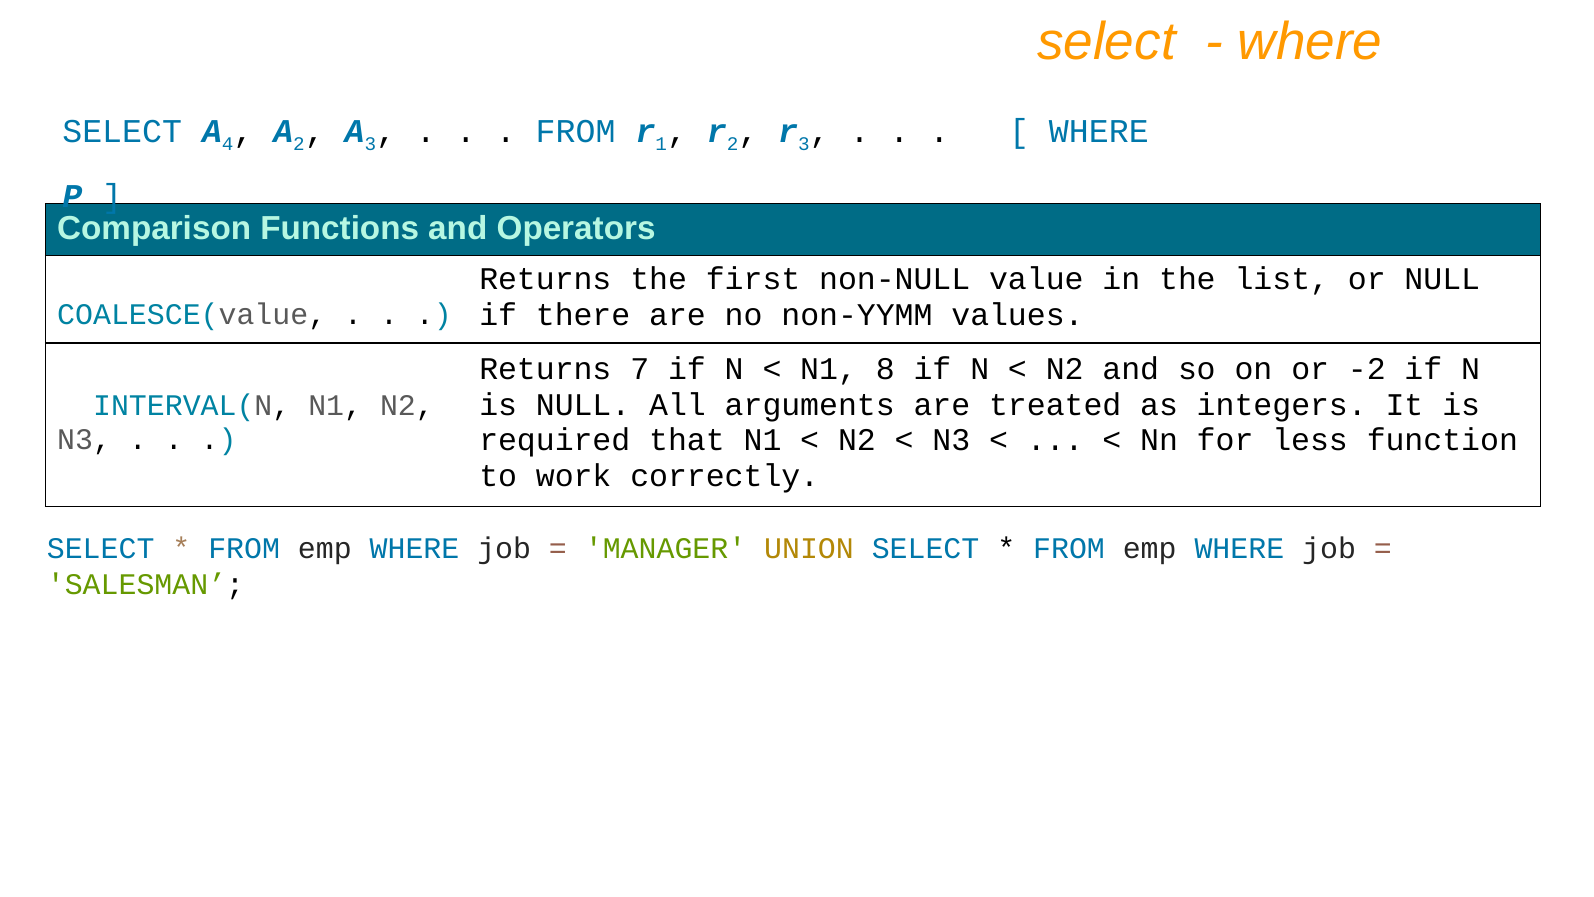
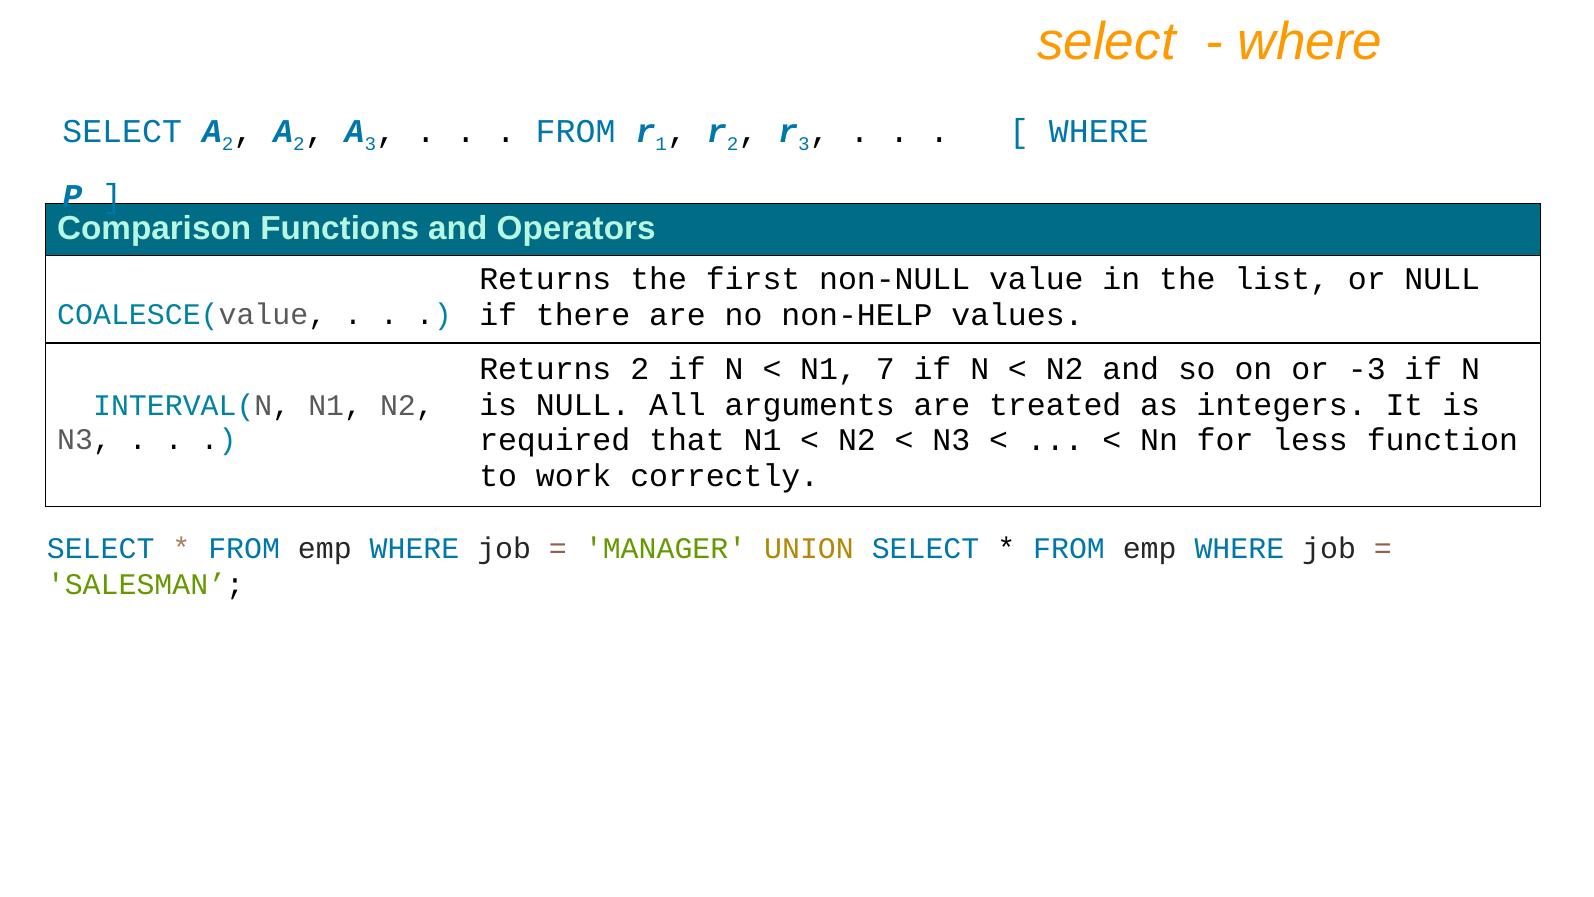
4: 4 -> 2 (228, 145)
non-YYMM: non-YYMM -> non-HELP (857, 315)
Returns 7: 7 -> 2 (640, 369)
8: 8 -> 7 (885, 369)
-2: -2 -> -3 (1367, 369)
